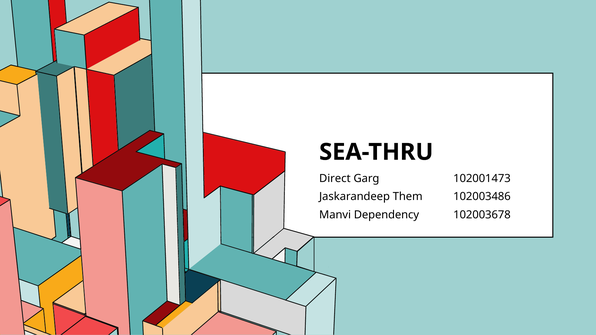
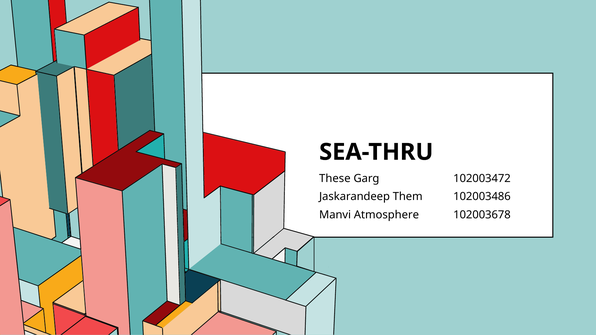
Direct: Direct -> These (335, 179)
102001473: 102001473 -> 102003472 (482, 179)
Dependency: Dependency -> Atmosphere (386, 215)
